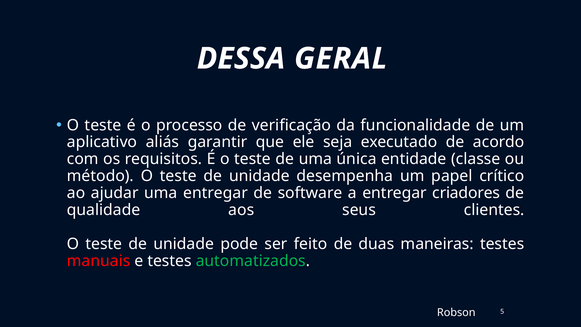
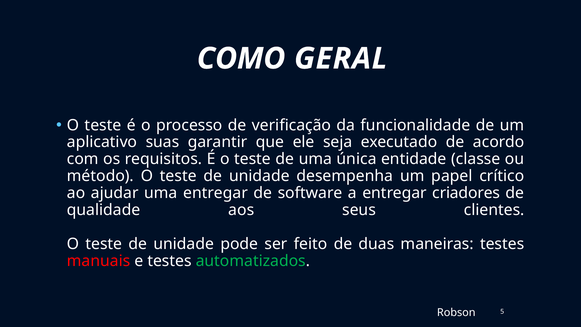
DESSA: DESSA -> COMO (241, 59)
aliás: aliás -> suas (162, 142)
